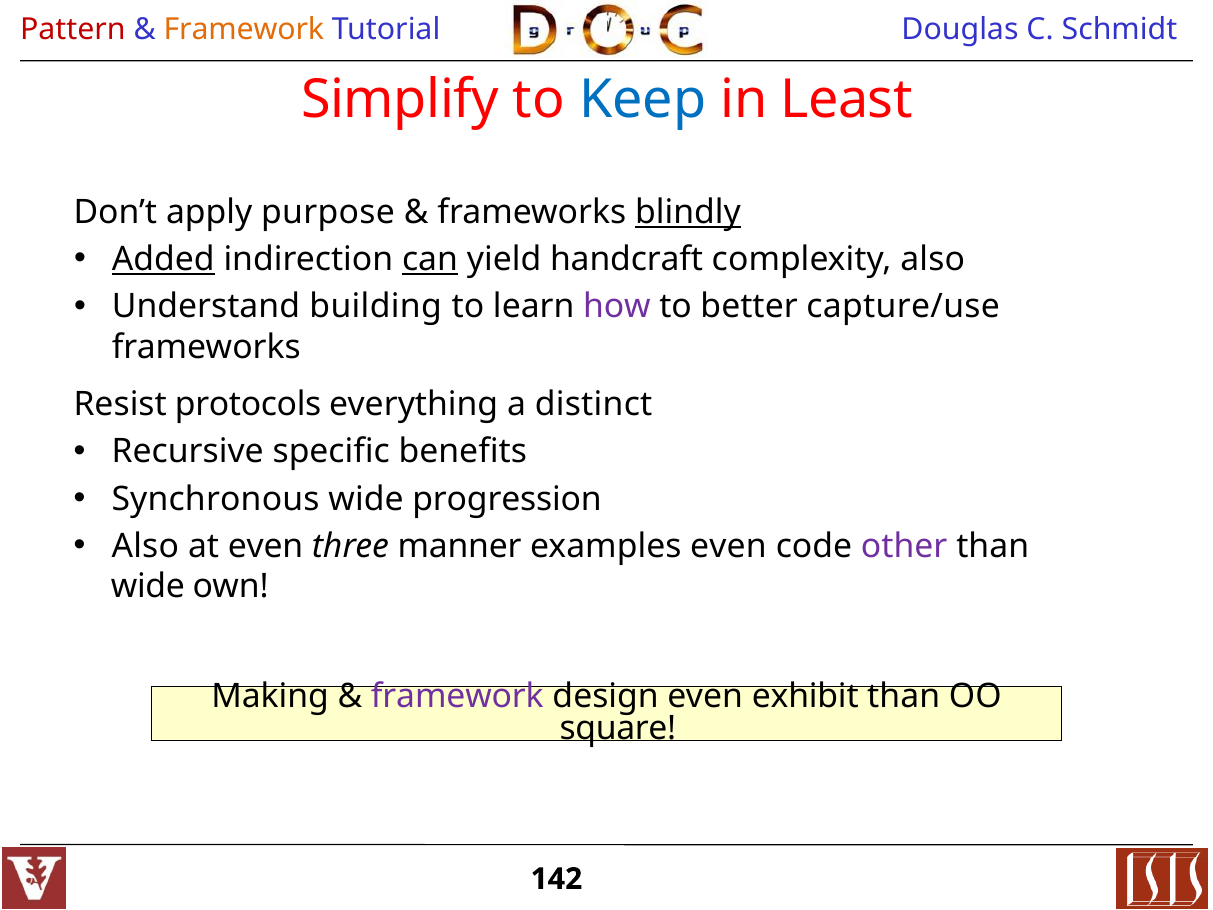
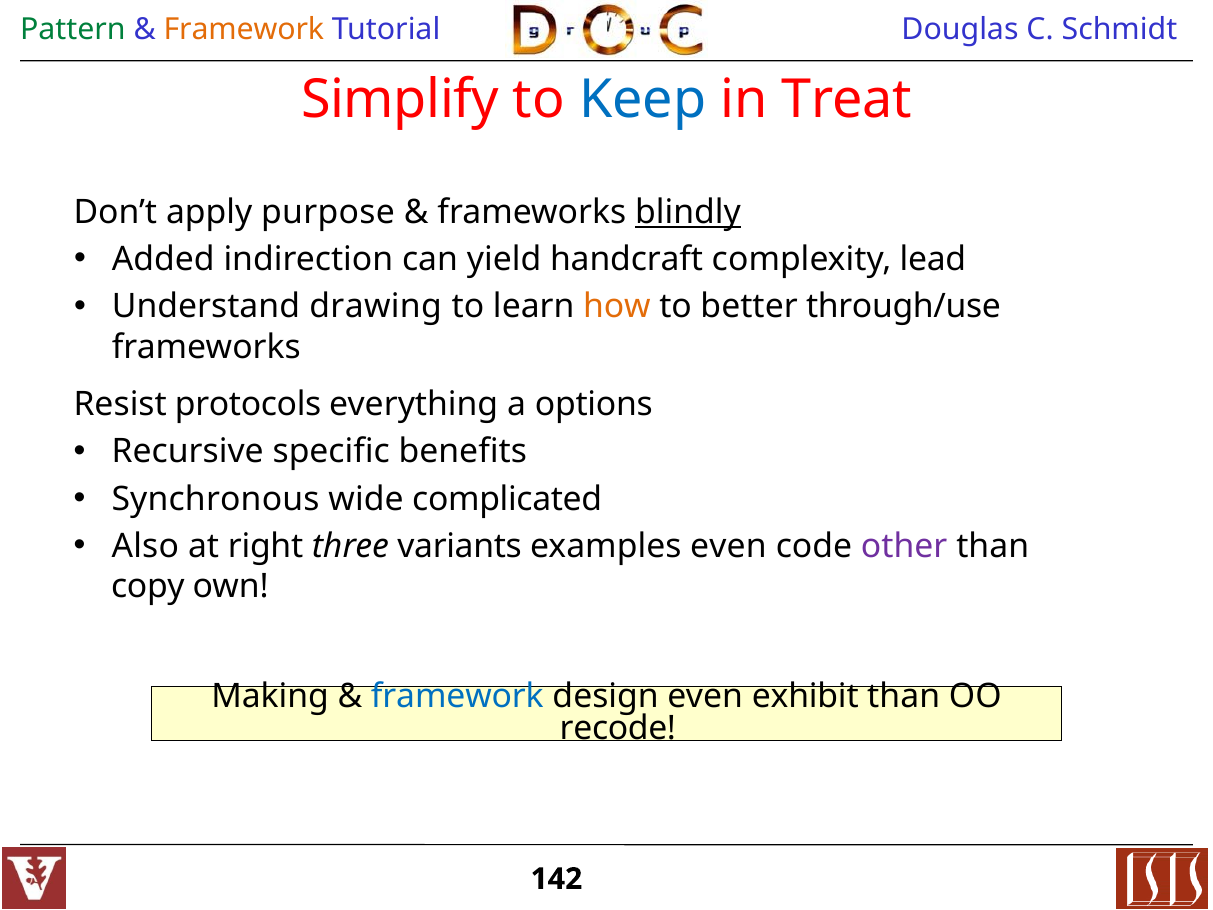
Pattern colour: red -> green (73, 30)
Least: Least -> Treat (847, 100)
Added underline: present -> none (163, 260)
can underline: present -> none (430, 260)
complexity also: also -> lead (933, 260)
building: building -> drawing (376, 307)
how colour: purple -> orange (617, 307)
capture/use: capture/use -> through/use (904, 307)
distinct: distinct -> options (594, 405)
progression: progression -> complicated (507, 499)
at even: even -> right (266, 546)
manner: manner -> variants (460, 546)
wide: wide -> copy (148, 587)
framework colour: purple -> blue (457, 696)
square: square -> recode (618, 728)
